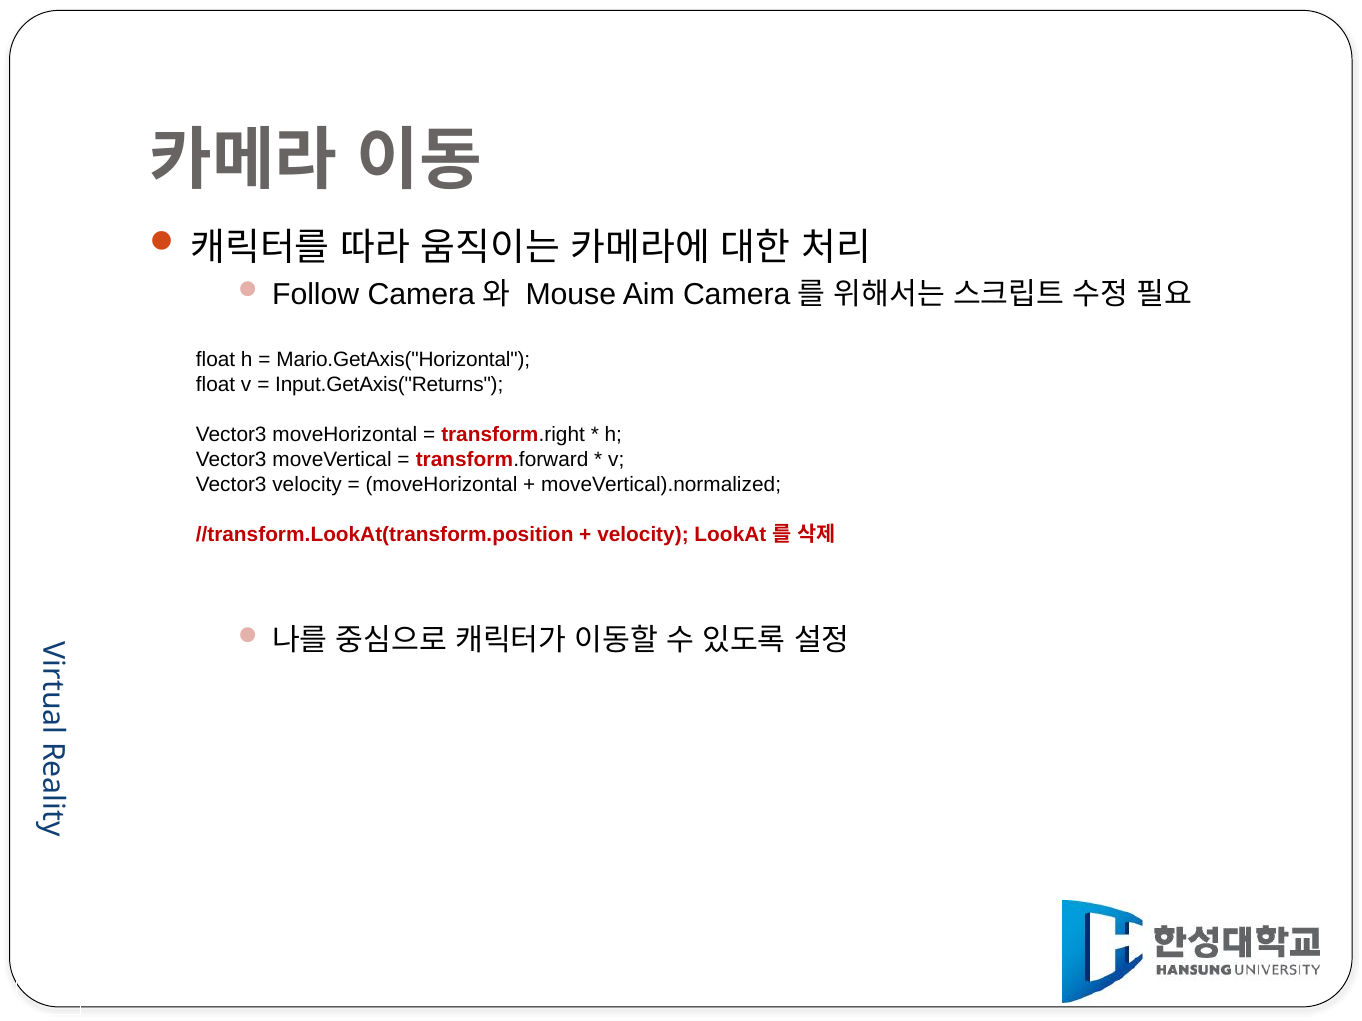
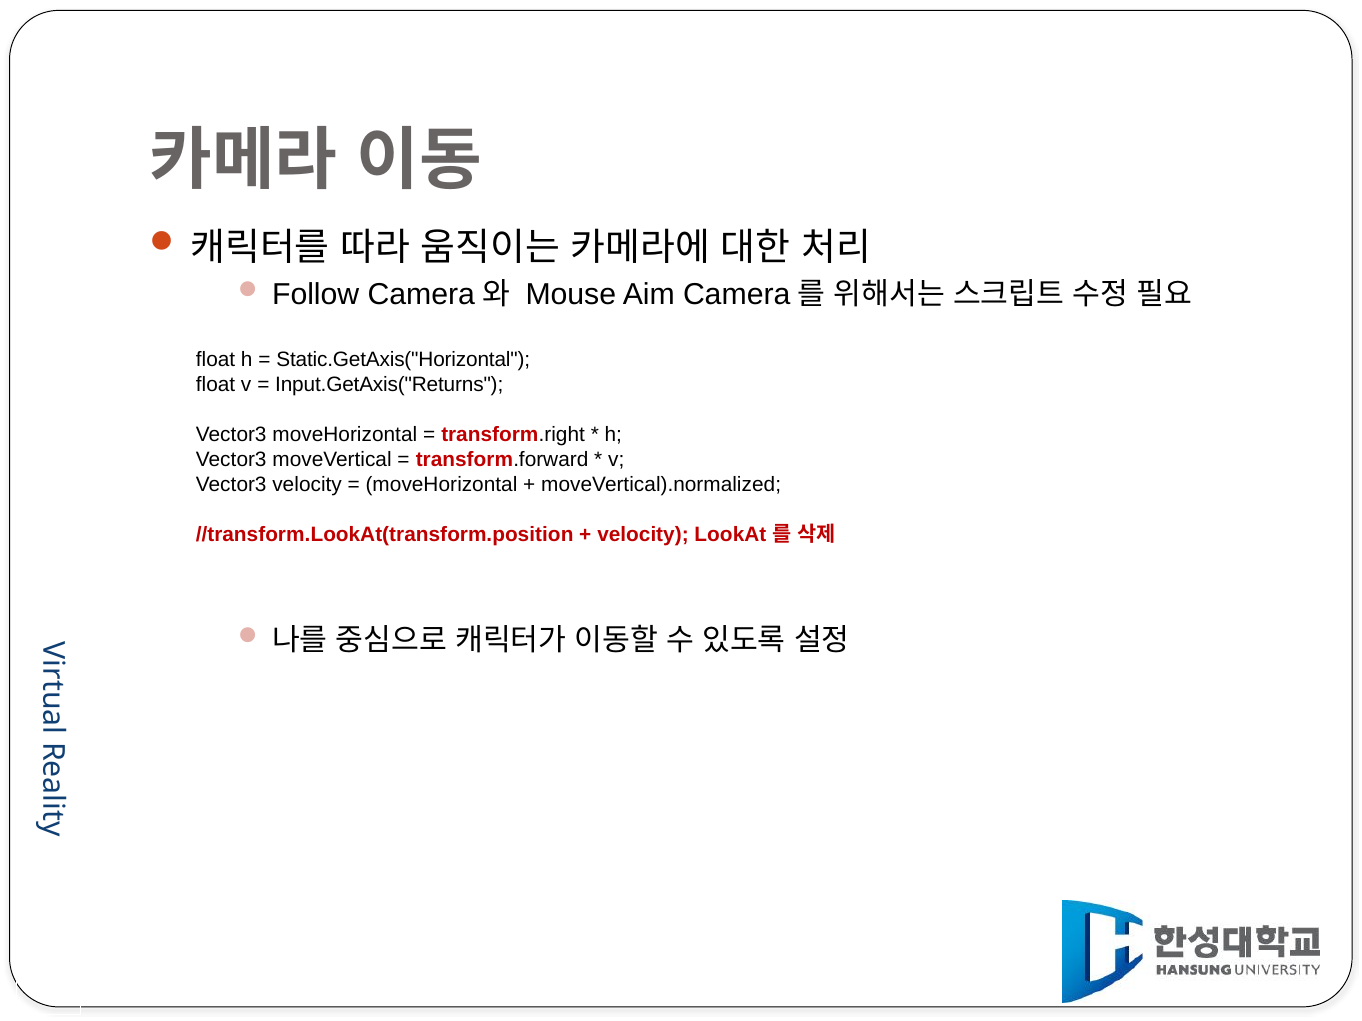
Mario.GetAxis("Horizontal: Mario.GetAxis("Horizontal -> Static.GetAxis("Horizontal (403, 360)
